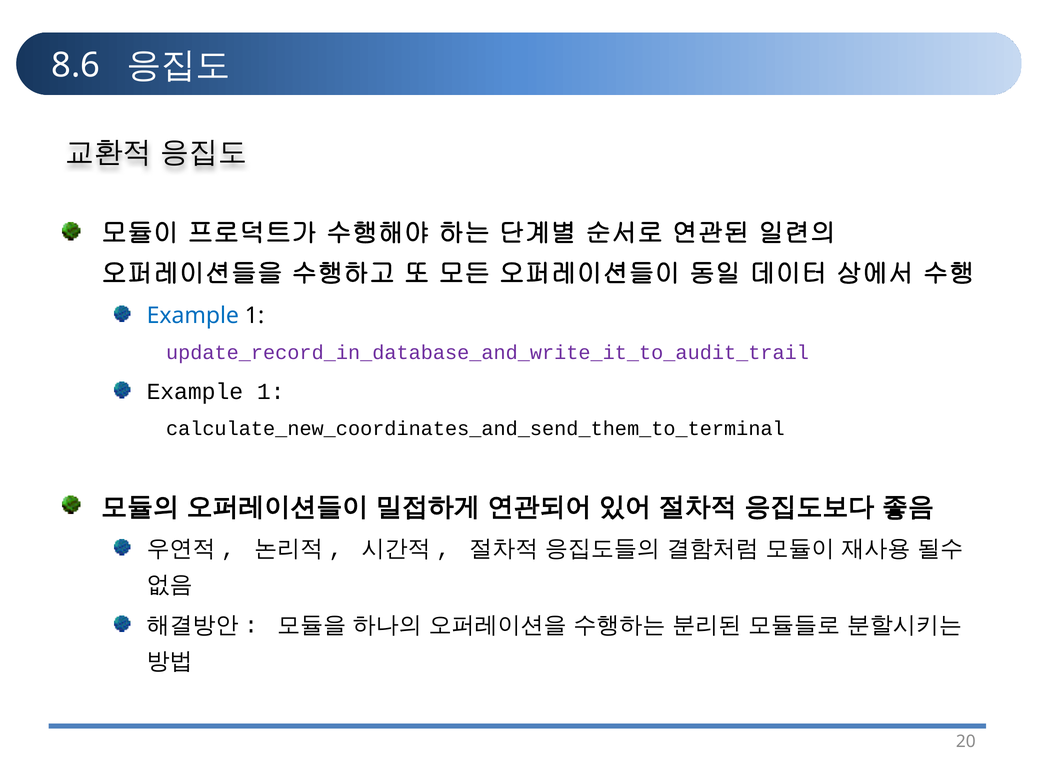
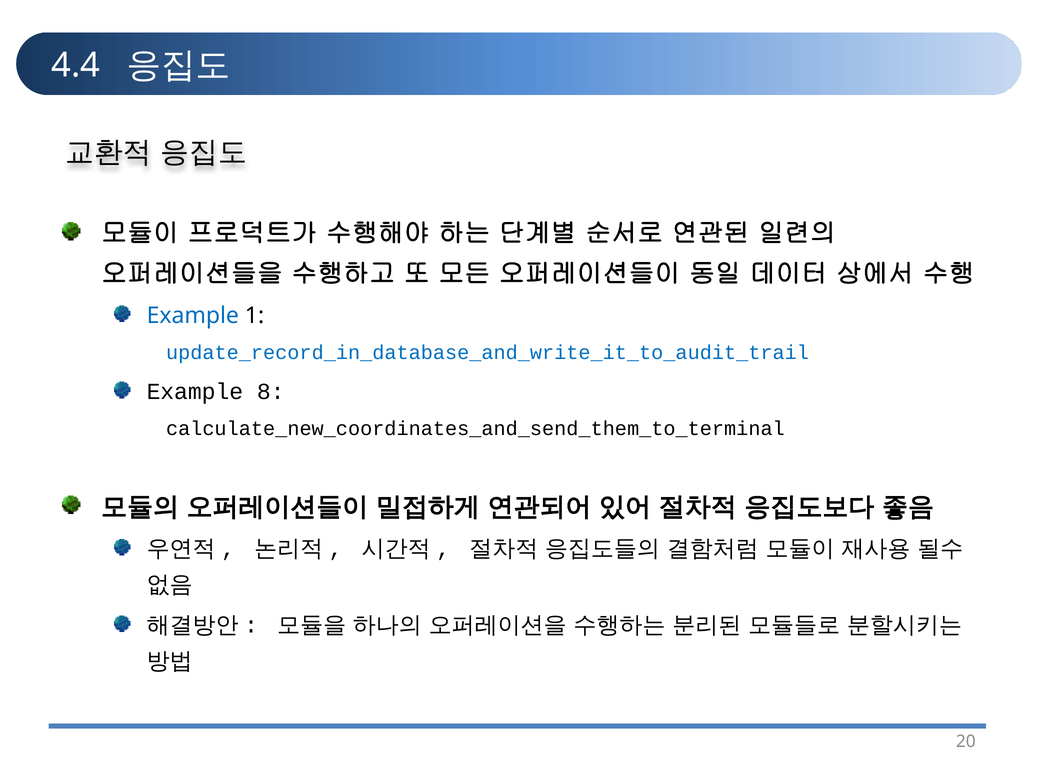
8.6: 8.6 -> 4.4 (76, 65)
update_record_in_database_and_write_it_to_audit_trail colour: purple -> blue (487, 353)
1: 1 -> 8 (271, 392)
